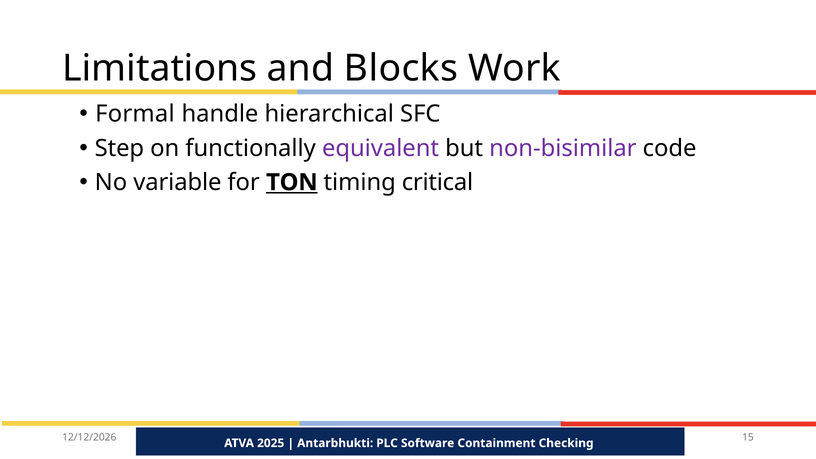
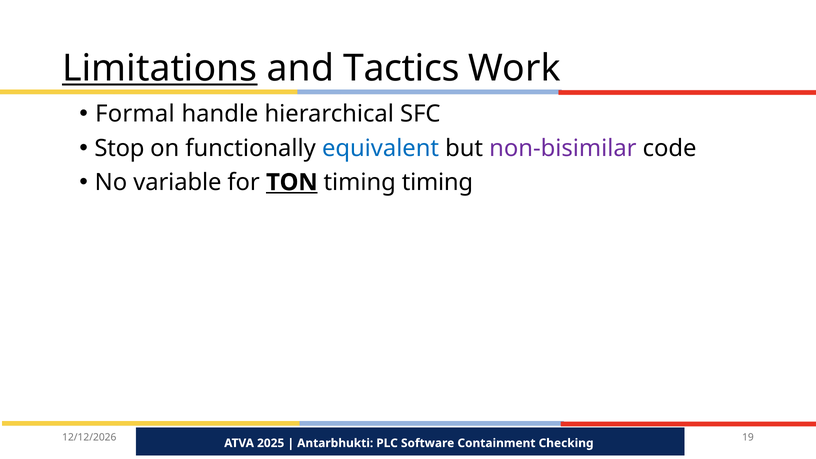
Limitations underline: none -> present (160, 69)
Blocks: Blocks -> Tactics (401, 69)
Step: Step -> Stop (119, 148)
equivalent colour: purple -> blue (381, 148)
timing critical: critical -> timing (437, 182)
15: 15 -> 19 (748, 438)
